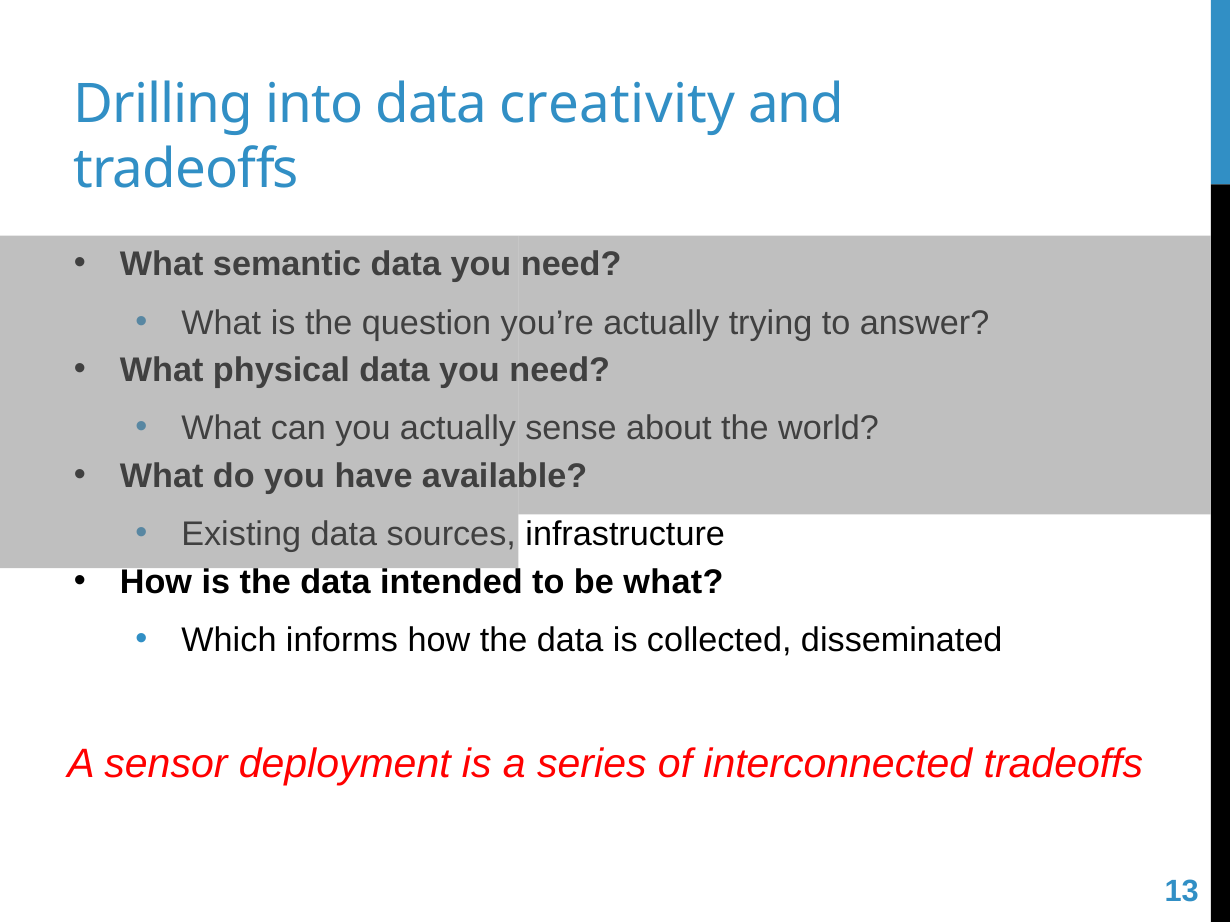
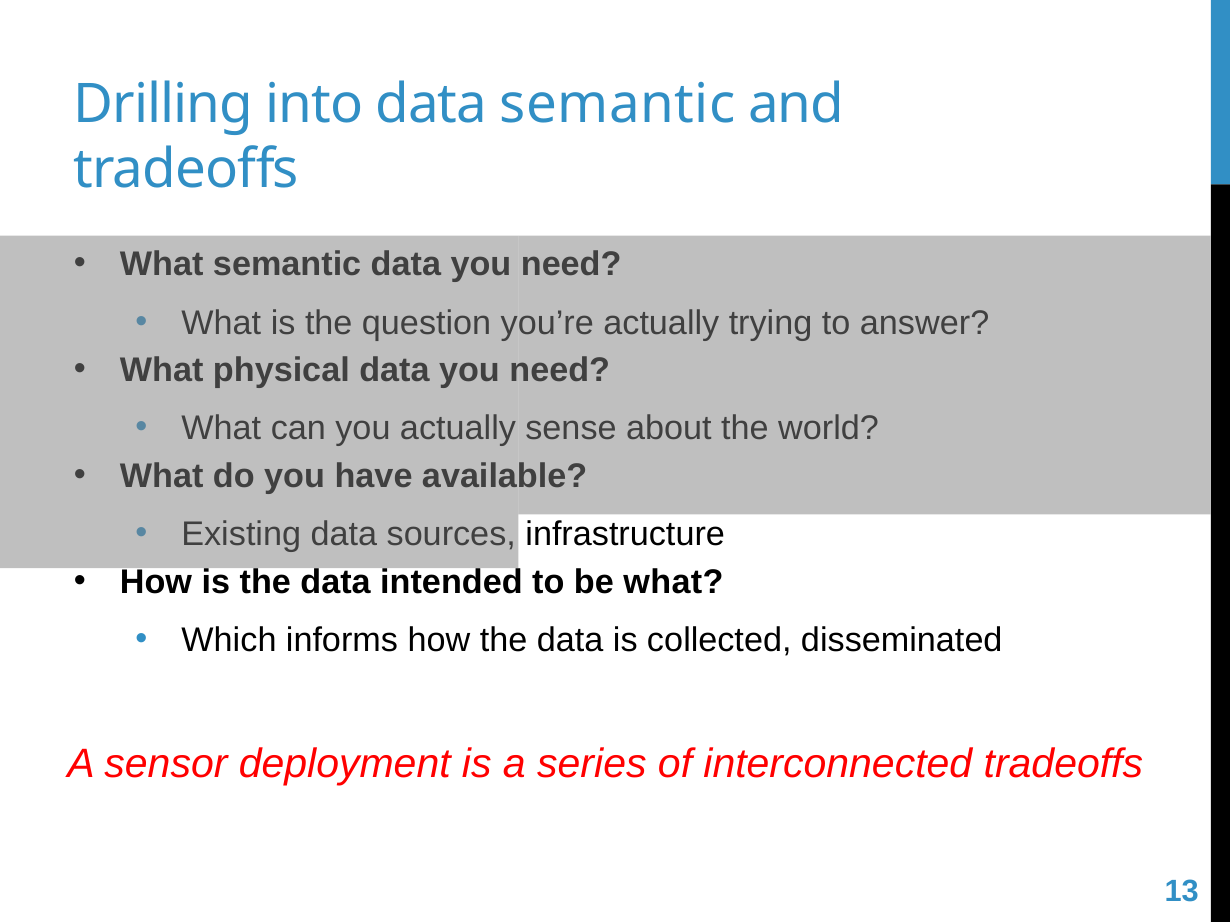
data creativity: creativity -> semantic (617, 104)
